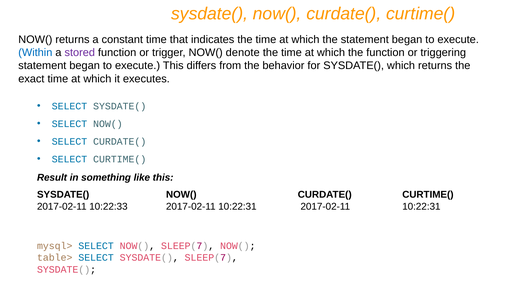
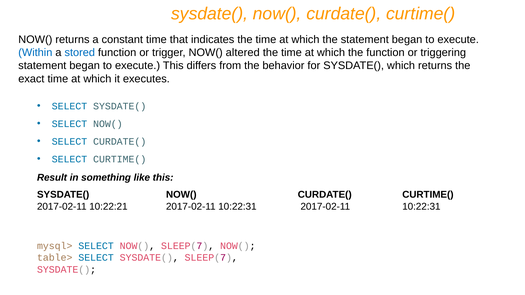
stored colour: purple -> blue (80, 53)
denote: denote -> altered (243, 53)
10:22:33: 10:22:33 -> 10:22:21 (108, 207)
